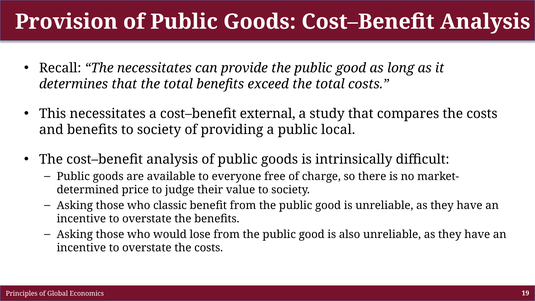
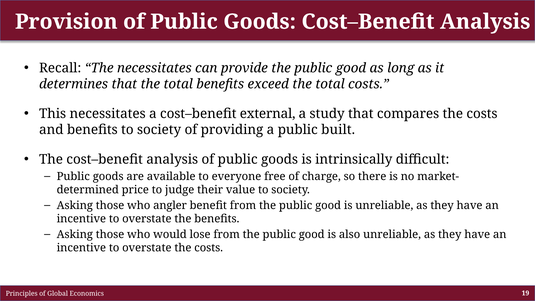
local: local -> built (338, 130)
classic: classic -> angler (170, 205)
